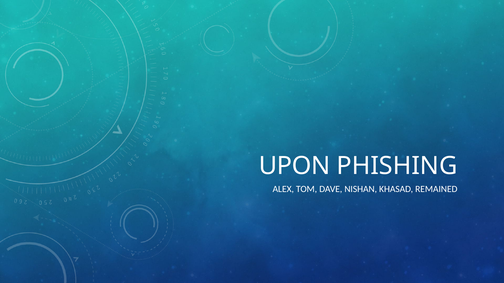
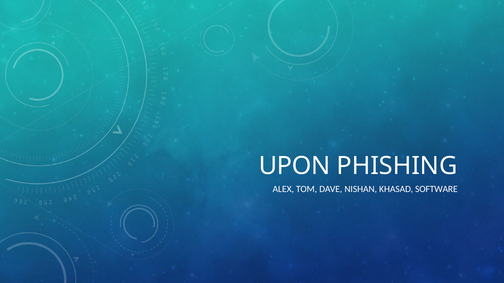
REMAINED: REMAINED -> SOFTWARE (436, 190)
